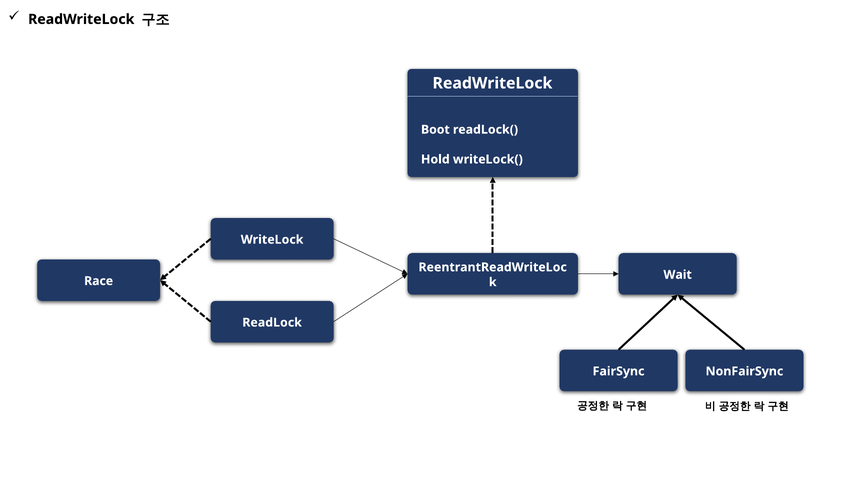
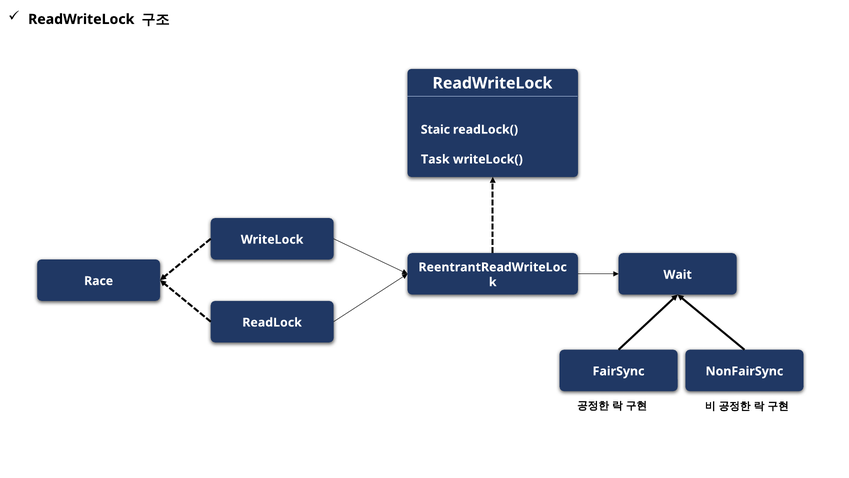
Boot: Boot -> Staic (435, 129)
Hold: Hold -> Task (435, 159)
